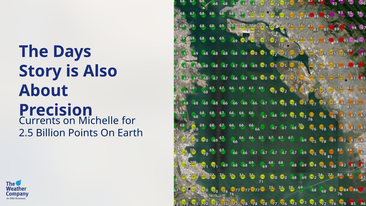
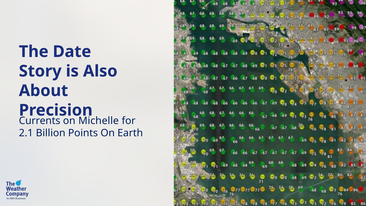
Days: Days -> Date (72, 52)
2.5: 2.5 -> 2.1 (26, 133)
